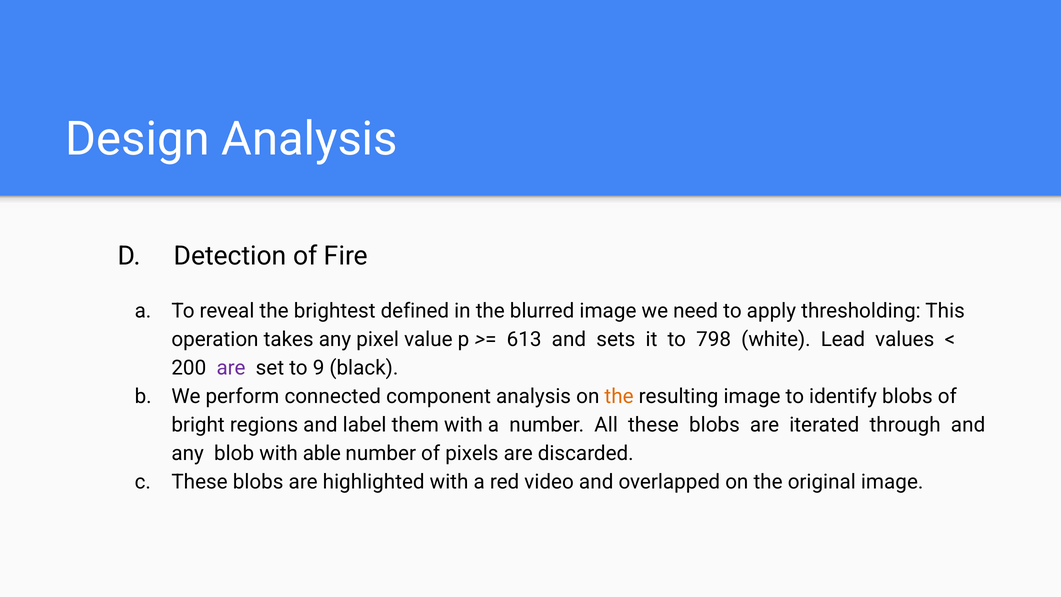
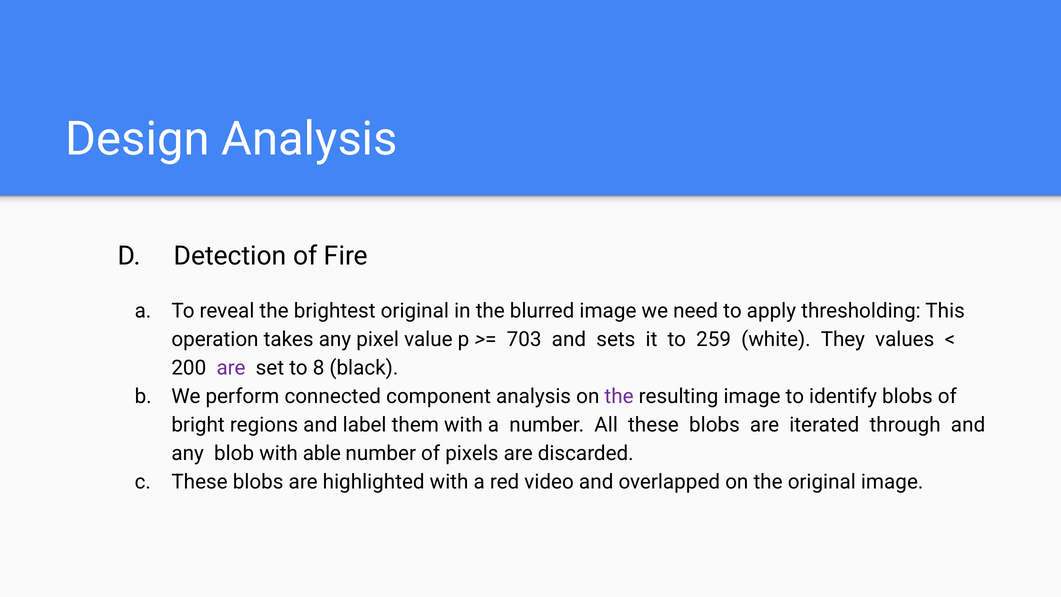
brightest defined: defined -> original (415, 311)
613: 613 -> 703 (524, 339)
798: 798 -> 259 (714, 339)
Lead: Lead -> They (843, 339)
9: 9 -> 8 (319, 368)
the colour: orange -> purple (619, 396)
